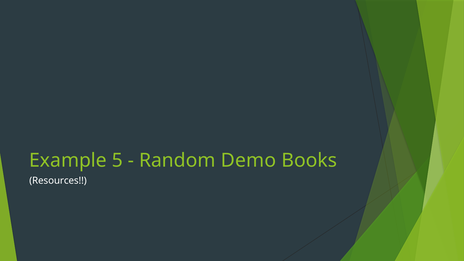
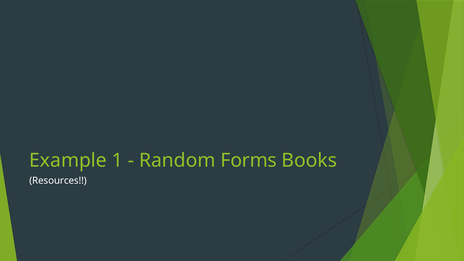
5: 5 -> 1 (117, 160)
Demo: Demo -> Forms (249, 160)
